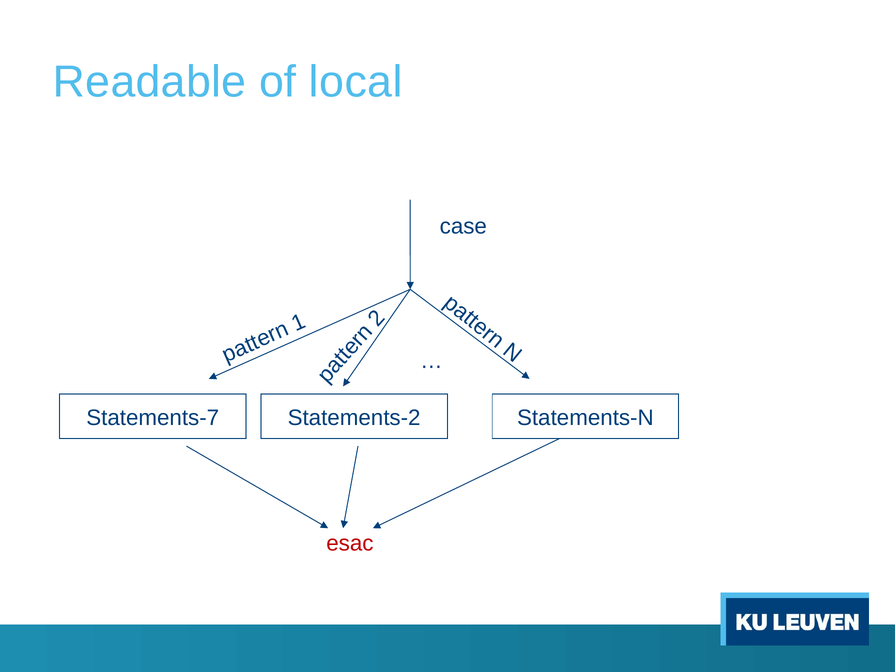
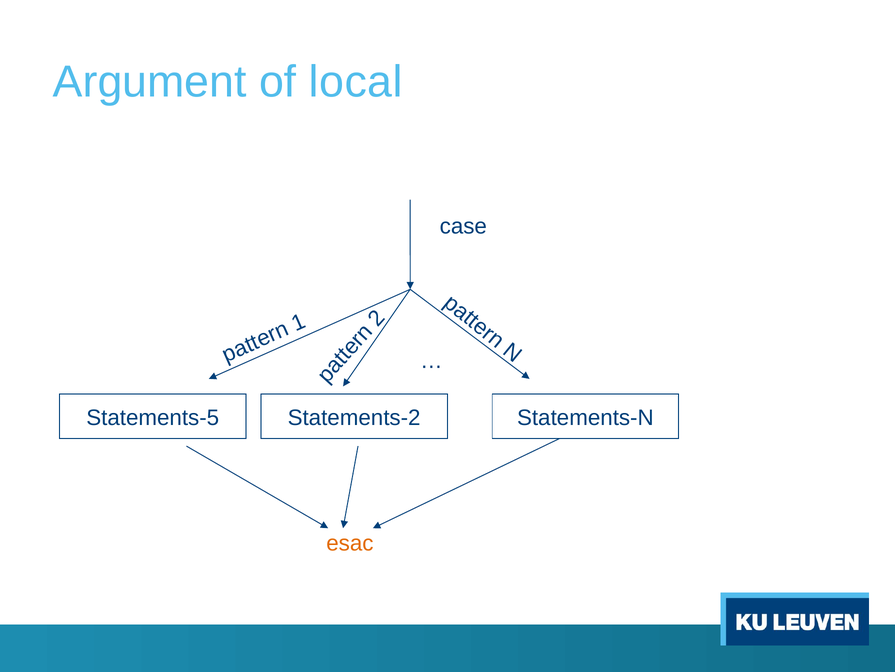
Readable: Readable -> Argument (150, 82)
Statements-7: Statements-7 -> Statements-5 (153, 417)
esac colour: red -> orange (350, 543)
